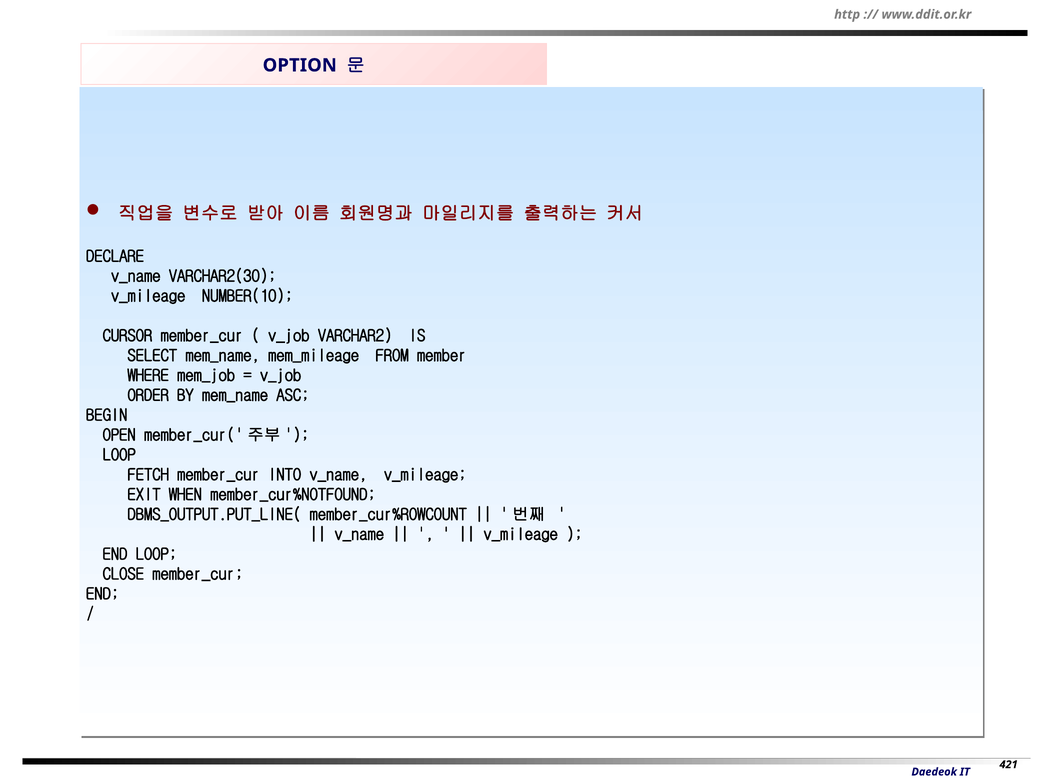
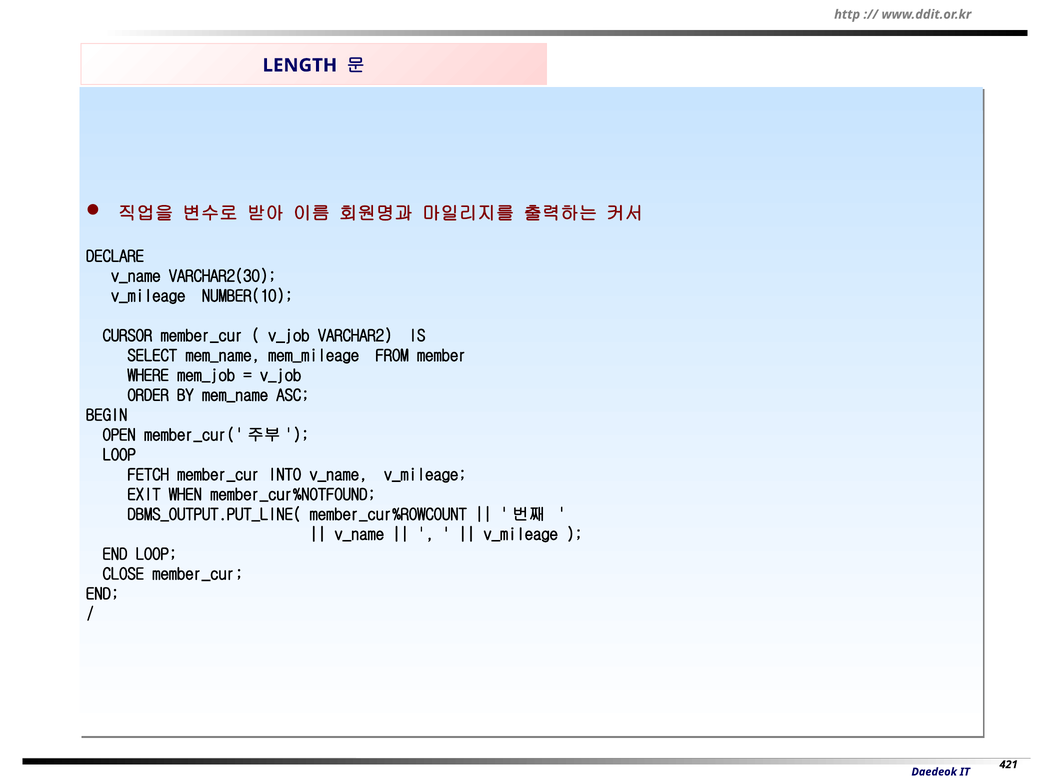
OPTION: OPTION -> LENGTH (300, 65)
